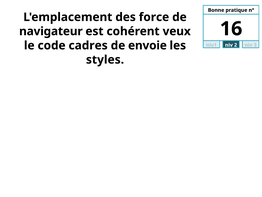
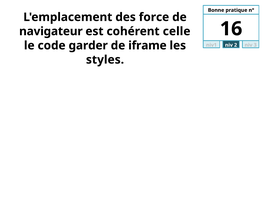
veux: veux -> celle (177, 31)
cadres: cadres -> garder (88, 45)
envoie: envoie -> iframe (147, 45)
